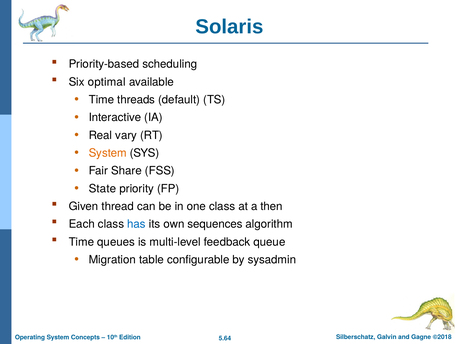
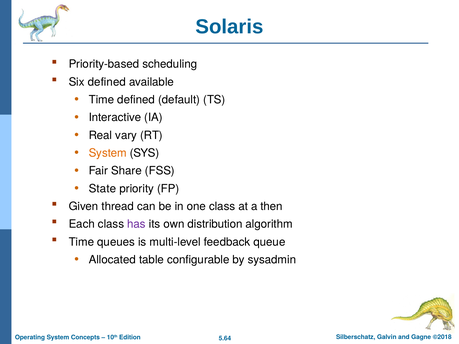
Six optimal: optimal -> defined (107, 82)
Time threads: threads -> defined (136, 100)
has colour: blue -> purple (136, 224)
sequences: sequences -> distribution (215, 224)
Migration: Migration -> Allocated (112, 260)
